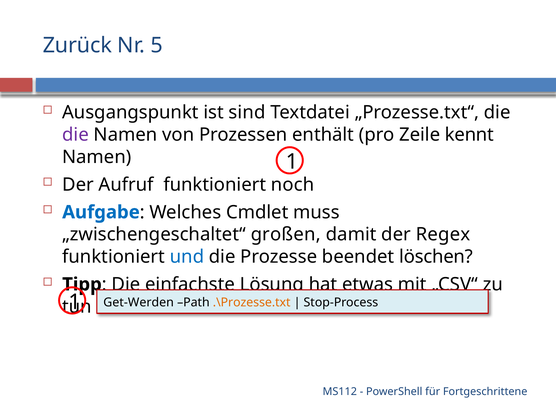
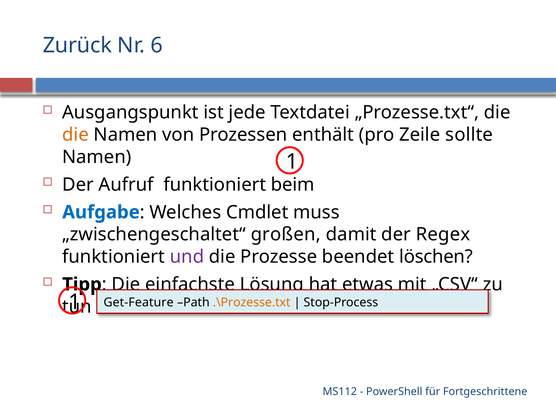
5: 5 -> 6 (157, 46)
sind: sind -> jede (247, 112)
die colour: purple -> orange (75, 135)
kennt: kennt -> sollte (469, 135)
noch: noch -> beim (293, 185)
und colour: blue -> purple (187, 257)
Get-Werden: Get-Werden -> Get-Feature (139, 302)
